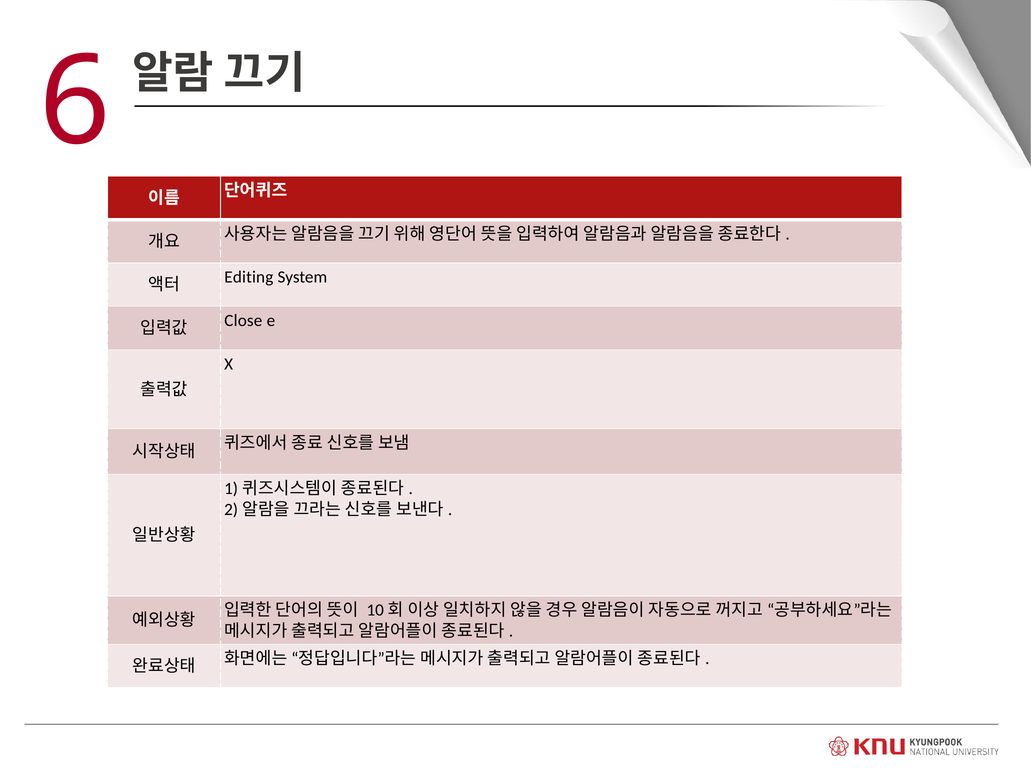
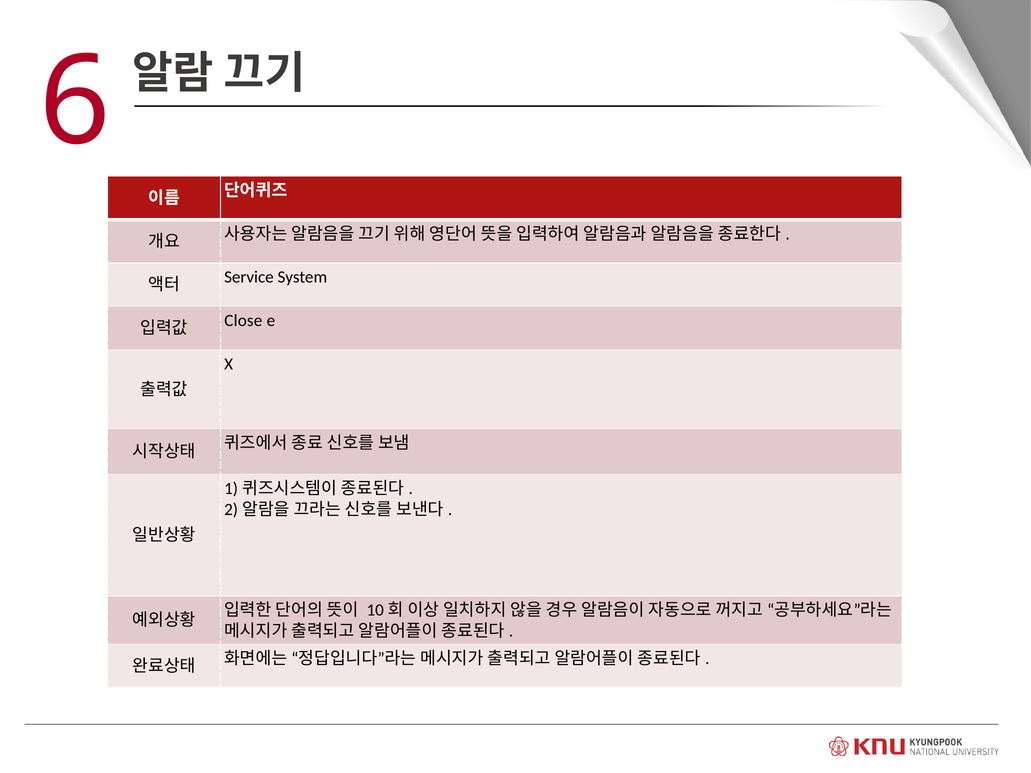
Editing: Editing -> Service (249, 277)
